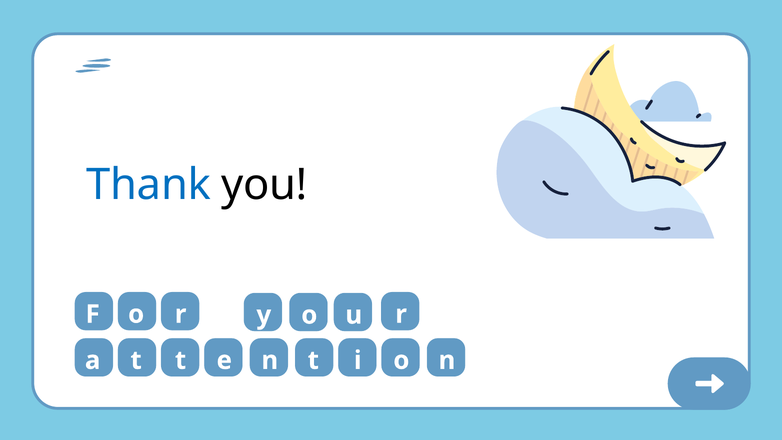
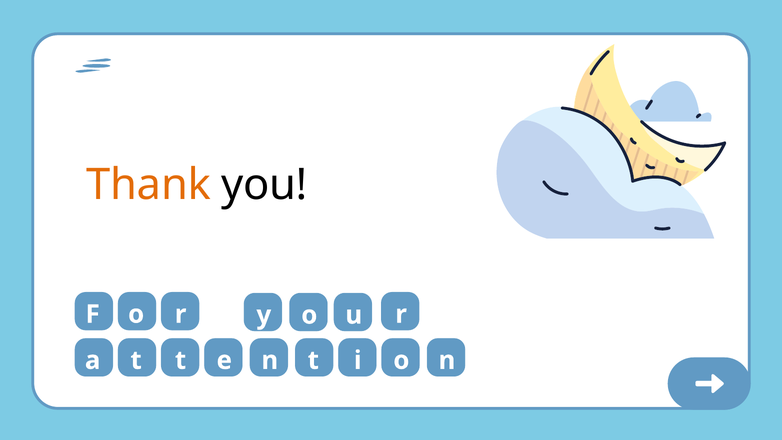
Thank colour: blue -> orange (149, 185)
